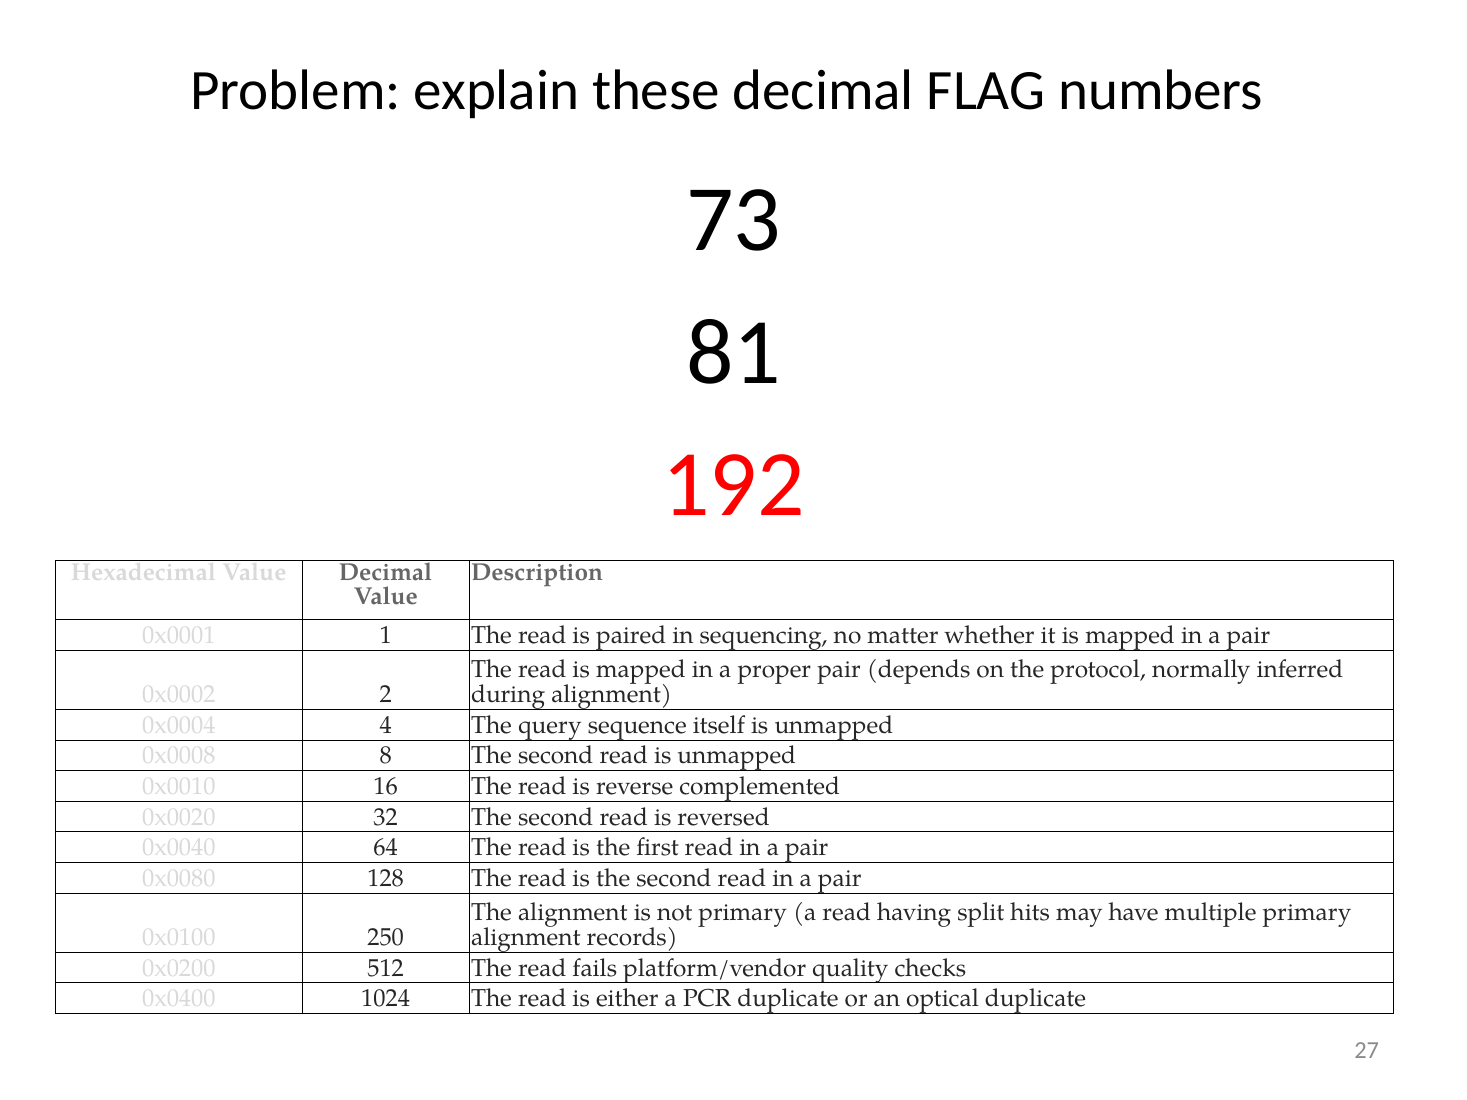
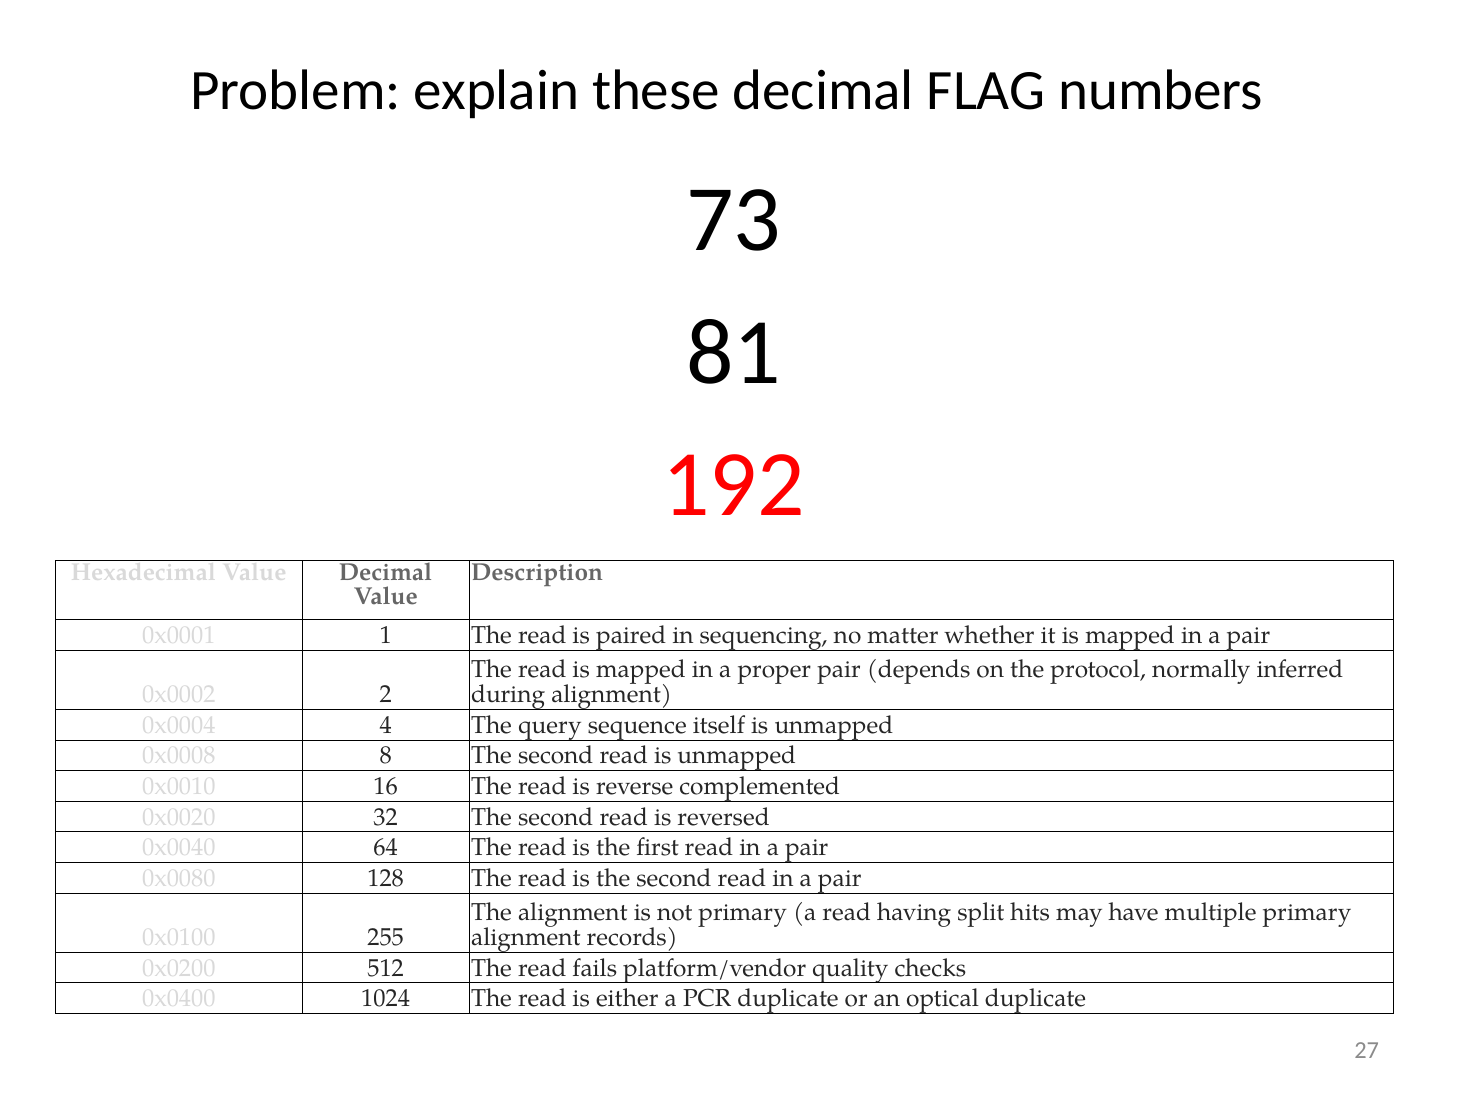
250: 250 -> 255 (386, 938)
